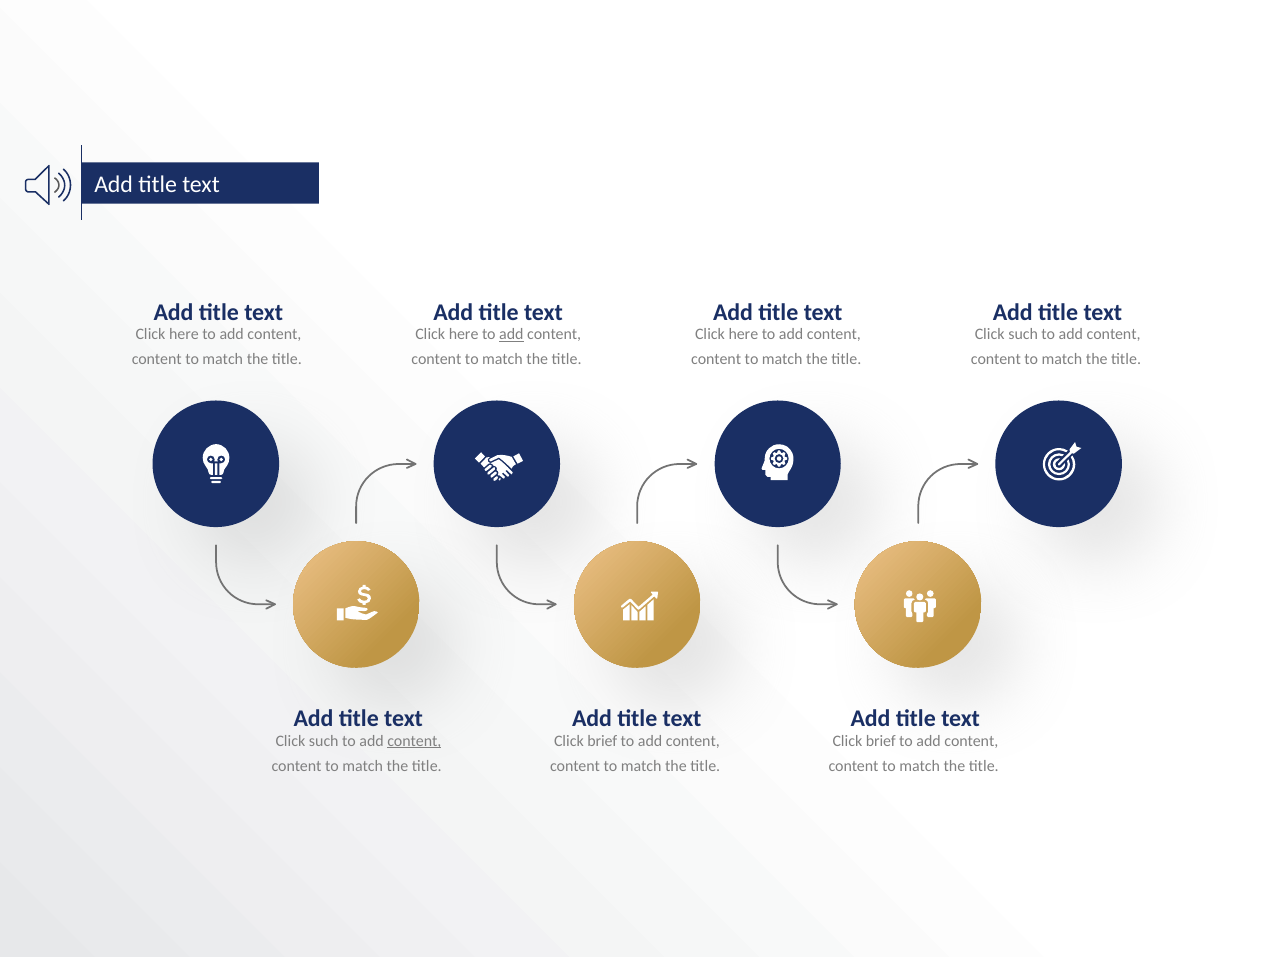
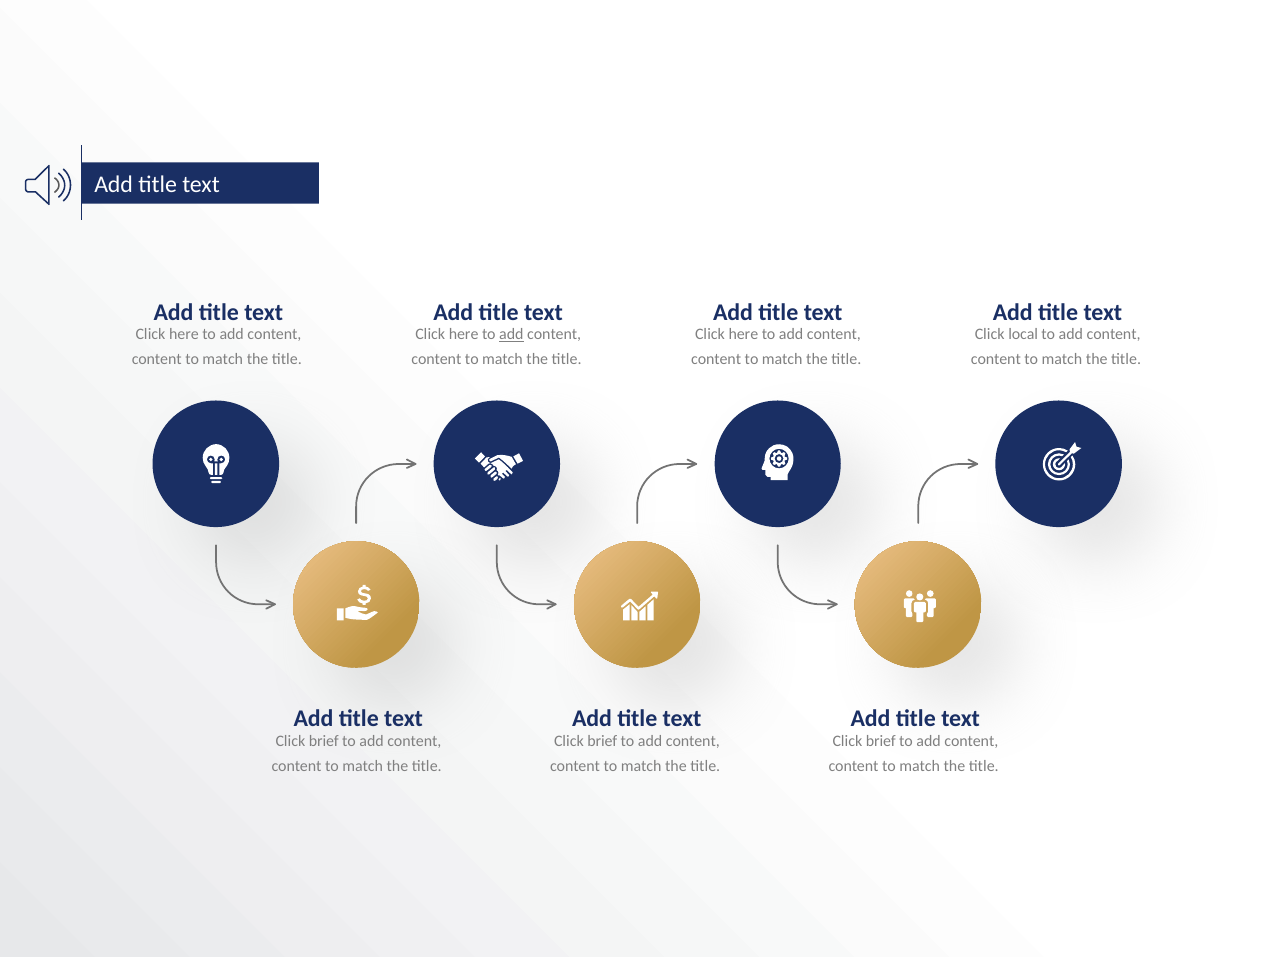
such: such -> local (1023, 334)
such: such -> brief (324, 741)
content underline: present -> none (414, 741)
